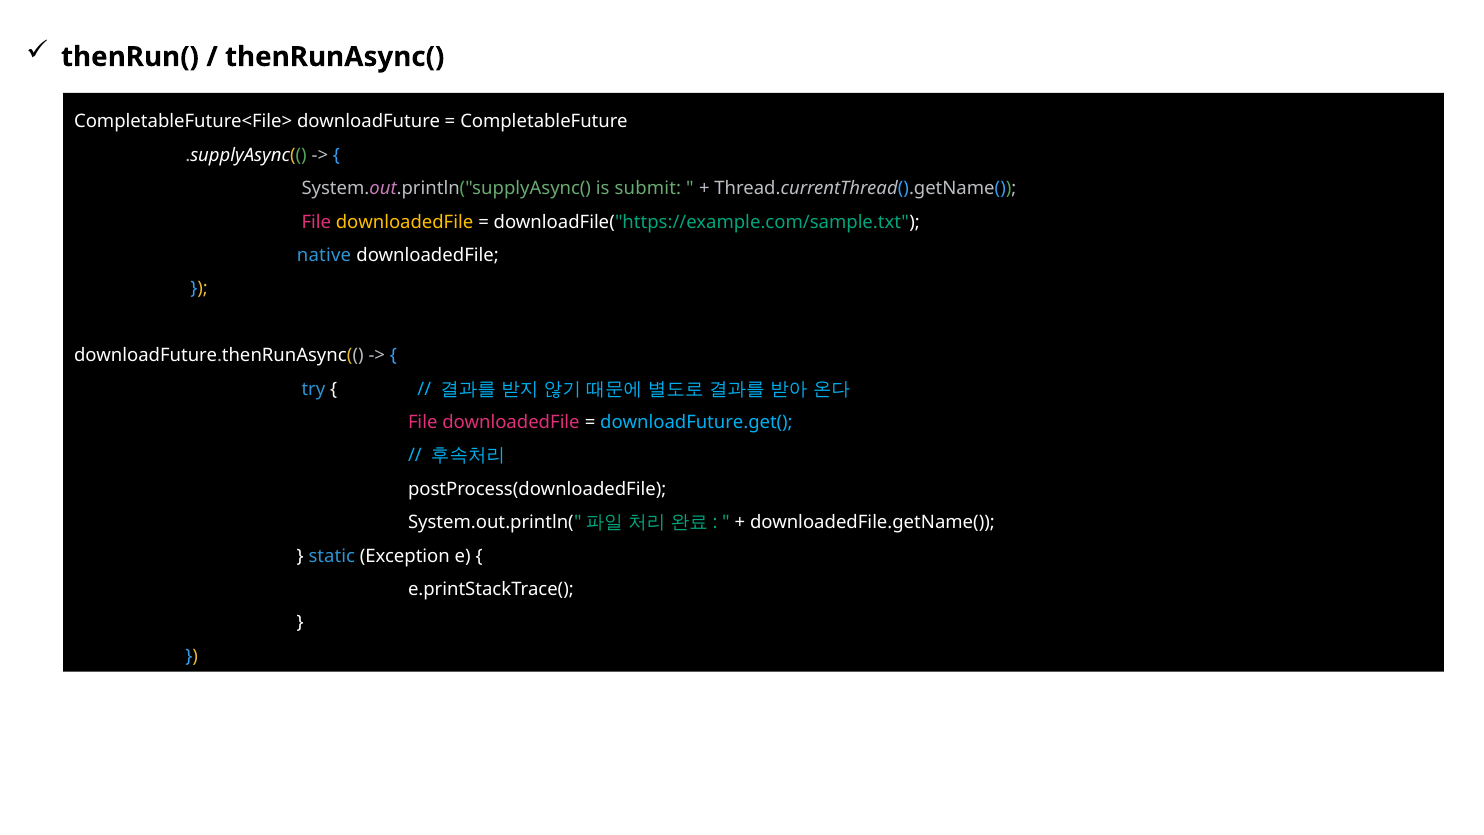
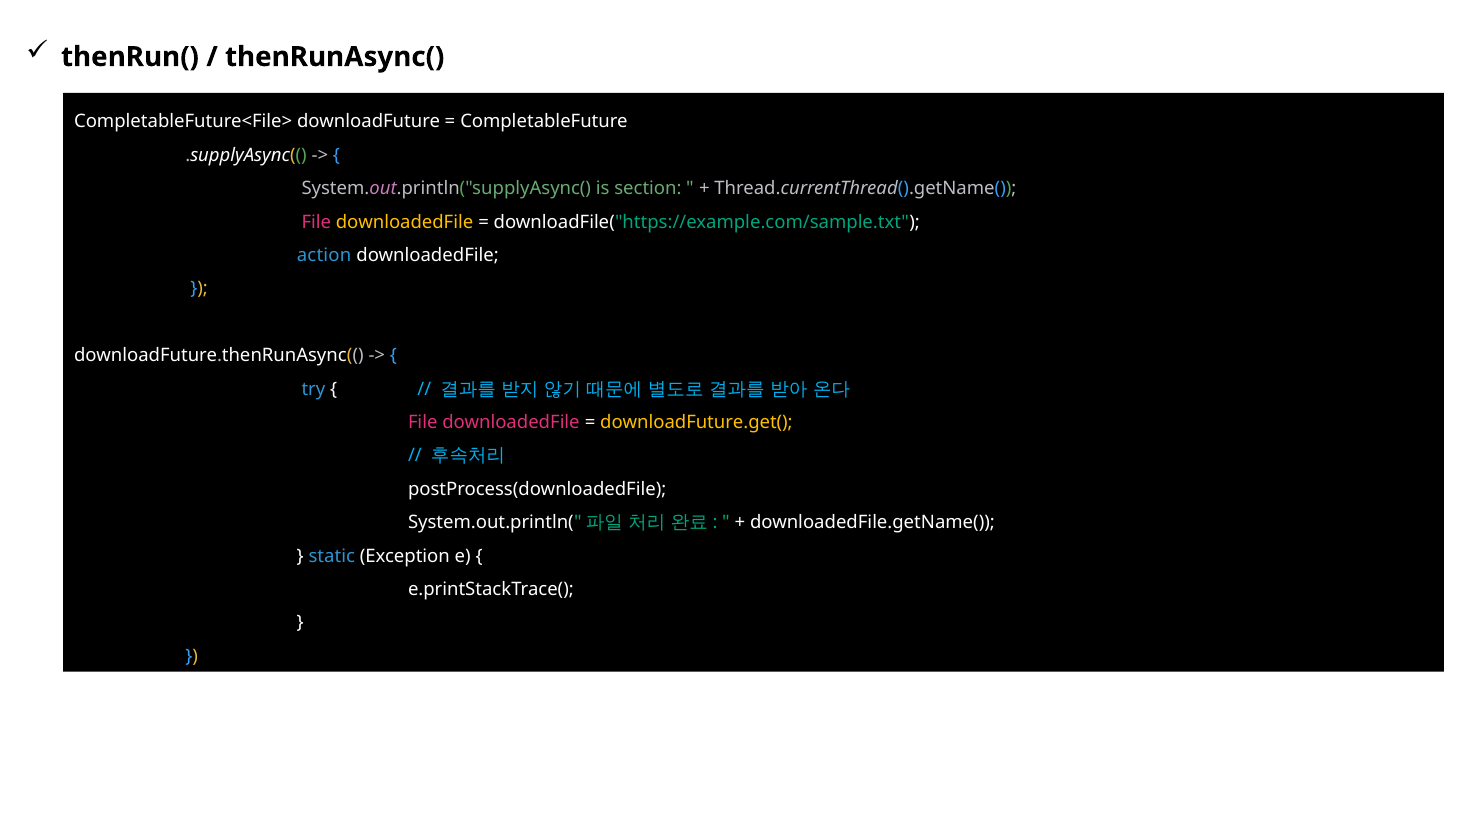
submit: submit -> section (648, 189)
native: native -> action (324, 255)
downloadFuture.get( colour: light blue -> yellow (696, 422)
